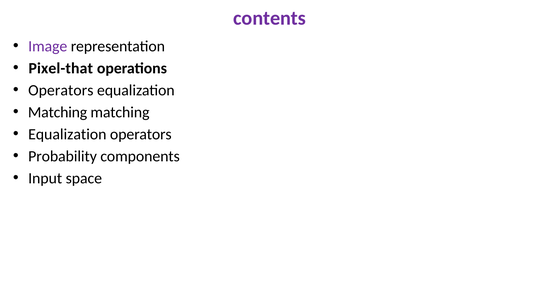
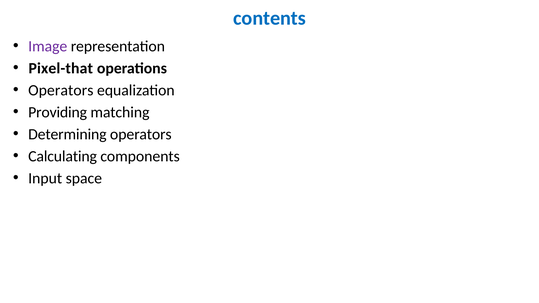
contents colour: purple -> blue (270, 18)
Matching: Matching -> Providing (58, 112)
Equalization: Equalization -> Determining (67, 134)
Probability: Probability -> Calculating (63, 156)
